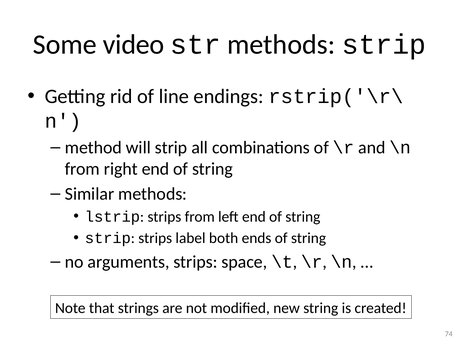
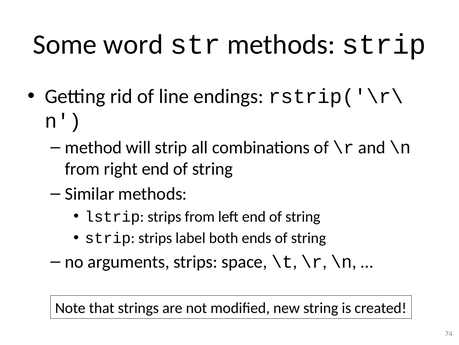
video: video -> word (133, 44)
